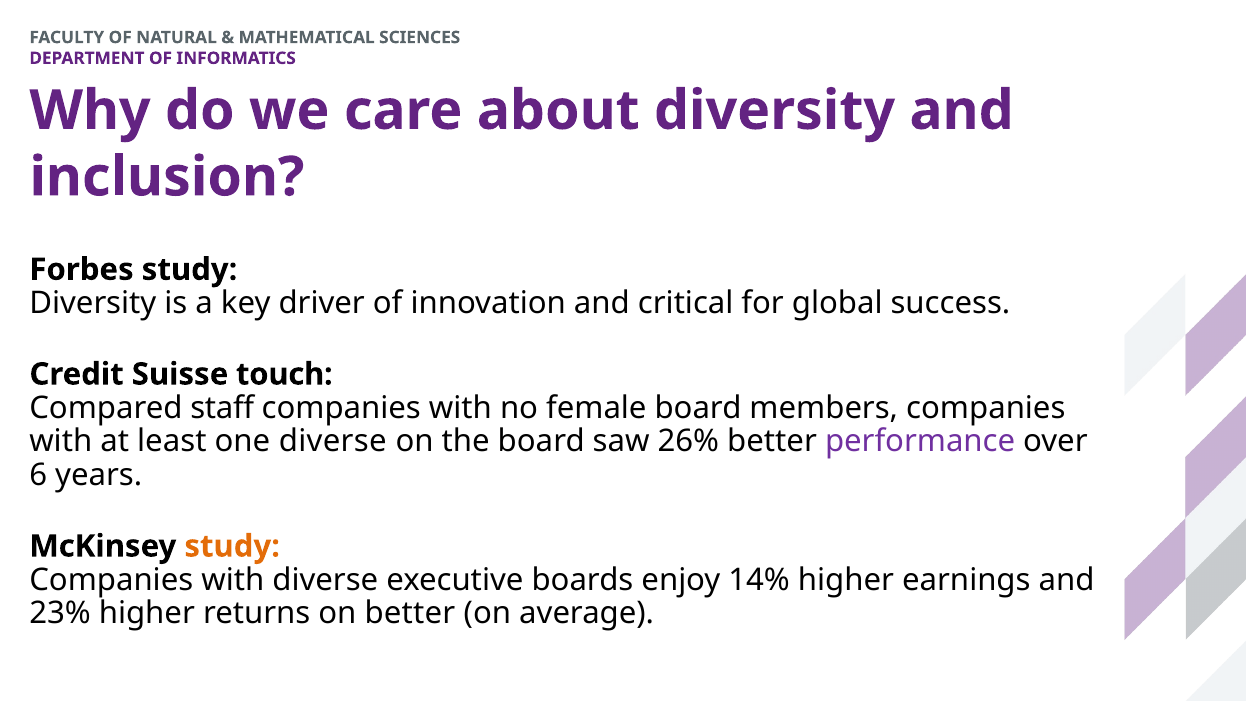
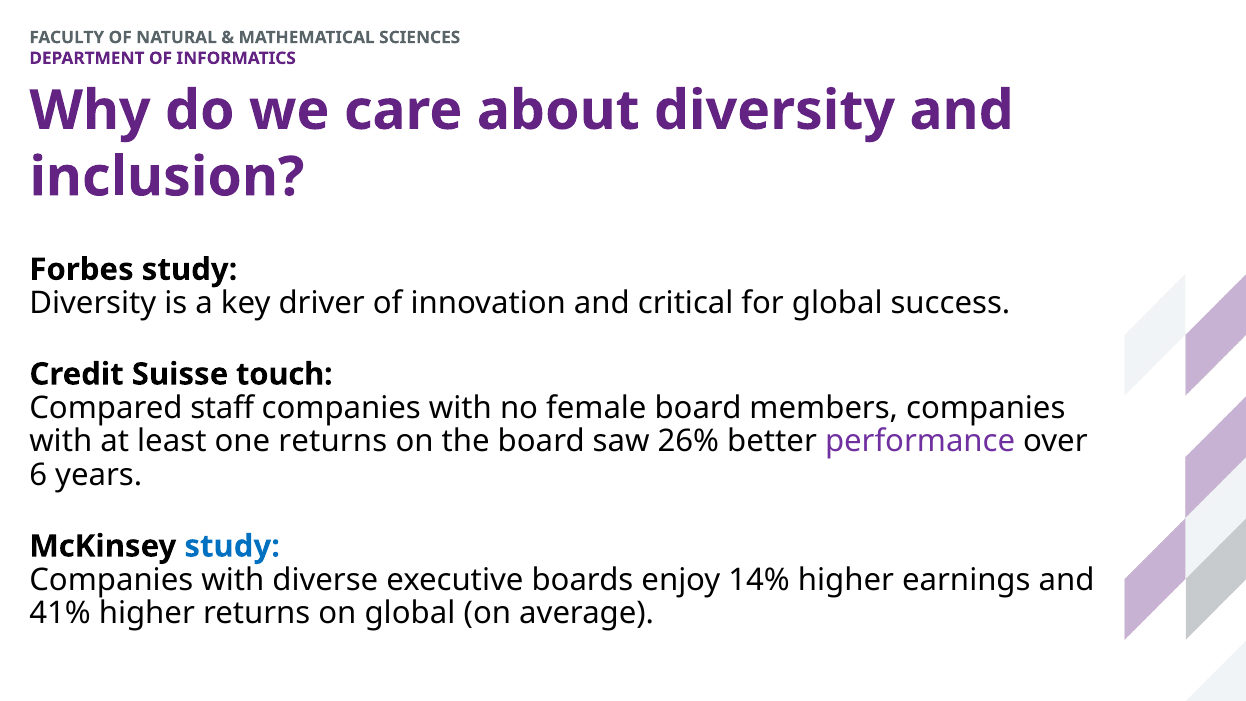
one diverse: diverse -> returns (333, 442)
study colour: orange -> blue (232, 546)
23%: 23% -> 41% (60, 614)
on better: better -> global (410, 614)
